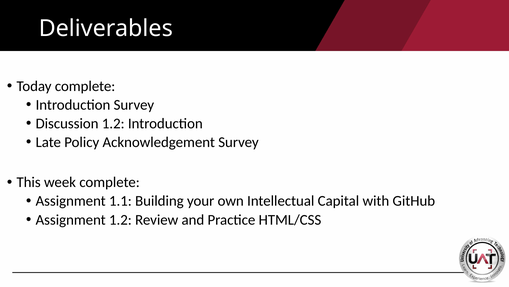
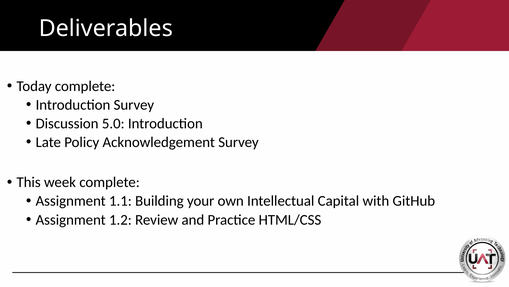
Discussion 1.2: 1.2 -> 5.0 (113, 123)
